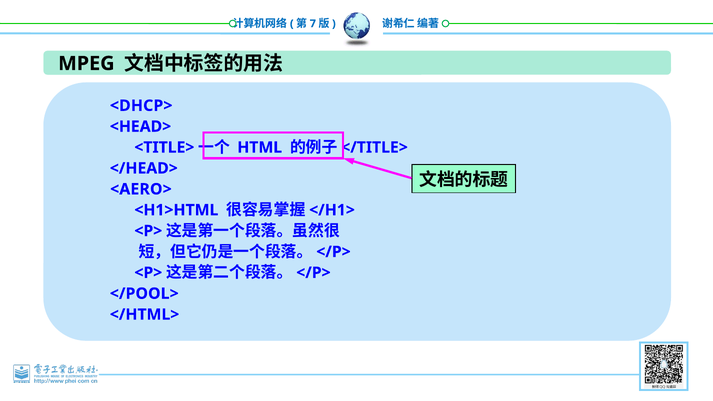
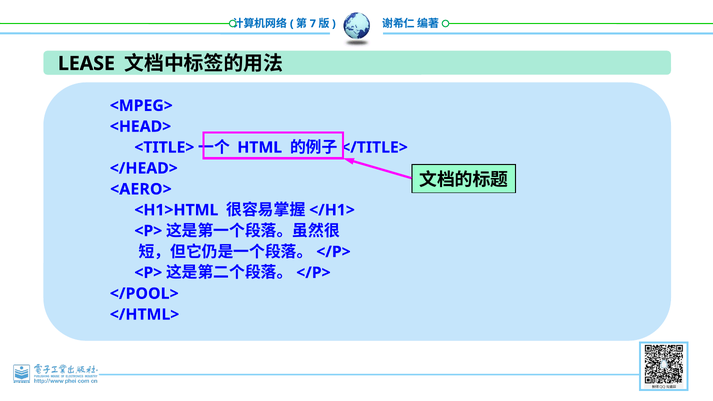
MPEG: MPEG -> LEASE (86, 63)
<DHCP>: <DHCP> -> <MPEG> (141, 106)
